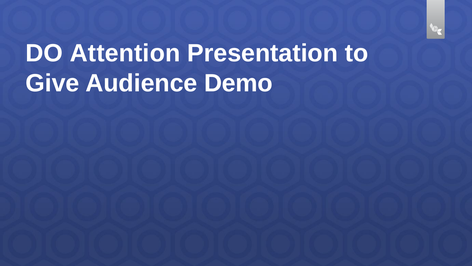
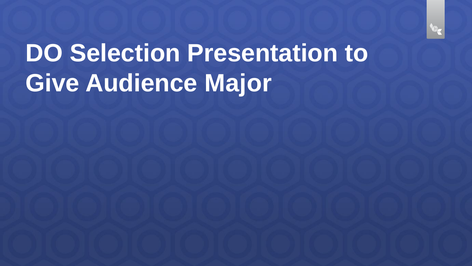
Attention: Attention -> Selection (125, 53)
Demo: Demo -> Major (238, 83)
